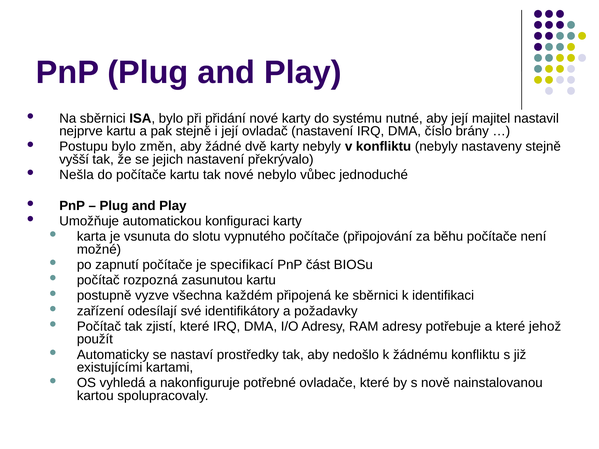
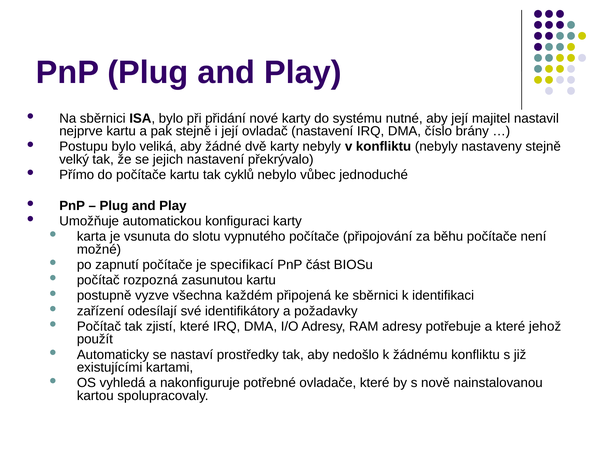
změn: změn -> veliká (158, 147)
vyšší: vyšší -> velký (74, 159)
Nešla: Nešla -> Přímo (77, 175)
tak nové: nové -> cyklů (239, 175)
